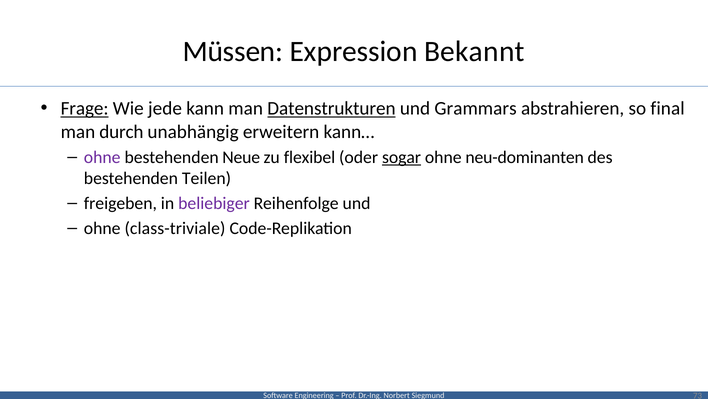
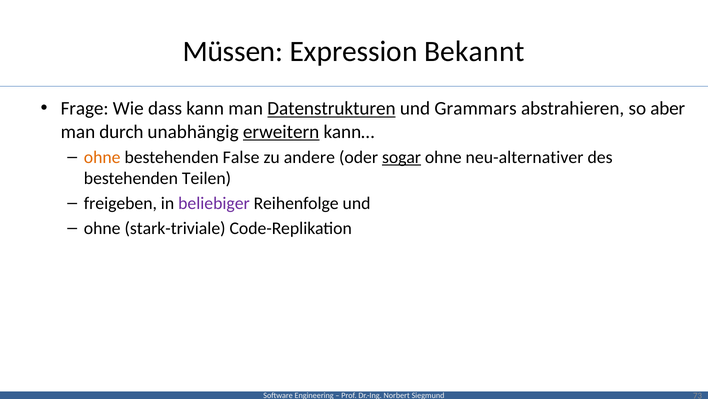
Frage underline: present -> none (85, 108)
jede: jede -> dass (165, 108)
final: final -> aber (668, 108)
erweitern underline: none -> present (281, 131)
ohne colour: purple -> orange (102, 157)
Neue: Neue -> False (241, 157)
flexibel: flexibel -> andere (309, 157)
neu-dominanten: neu-dominanten -> neu-alternativer (525, 157)
class-triviale: class-triviale -> stark-triviale (175, 228)
